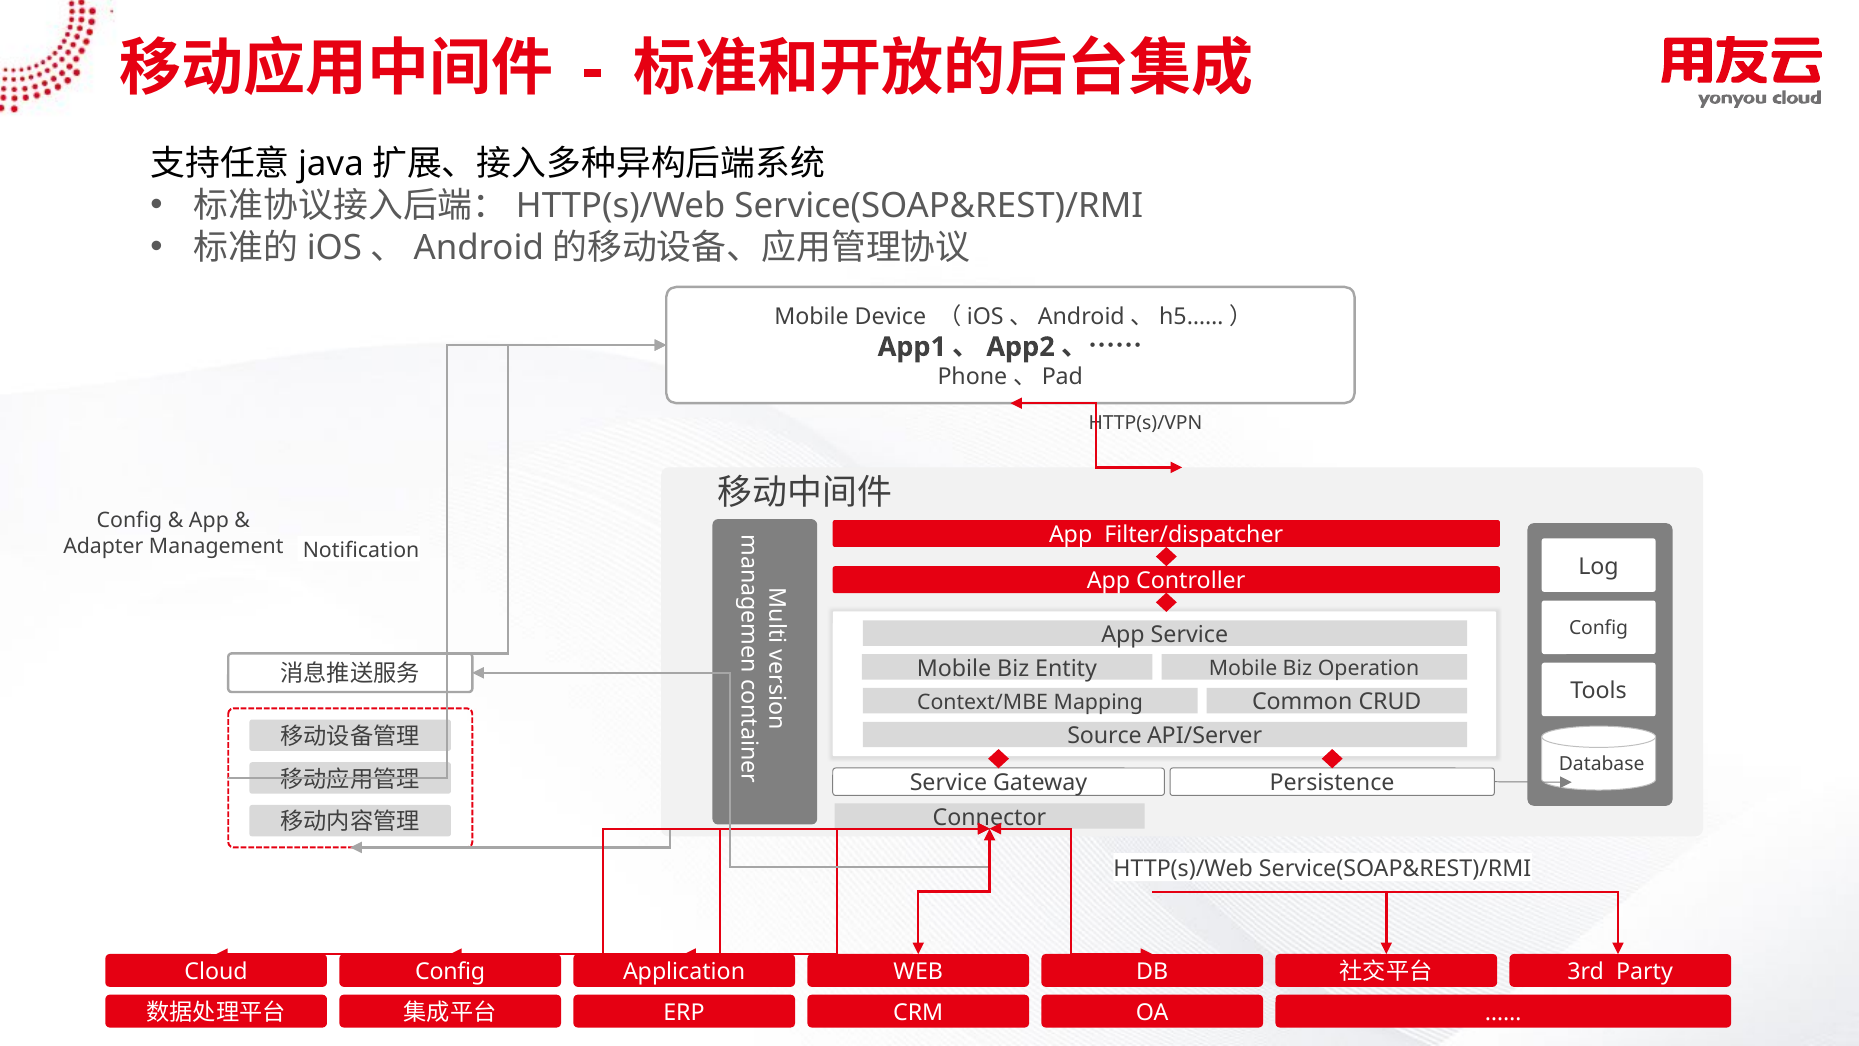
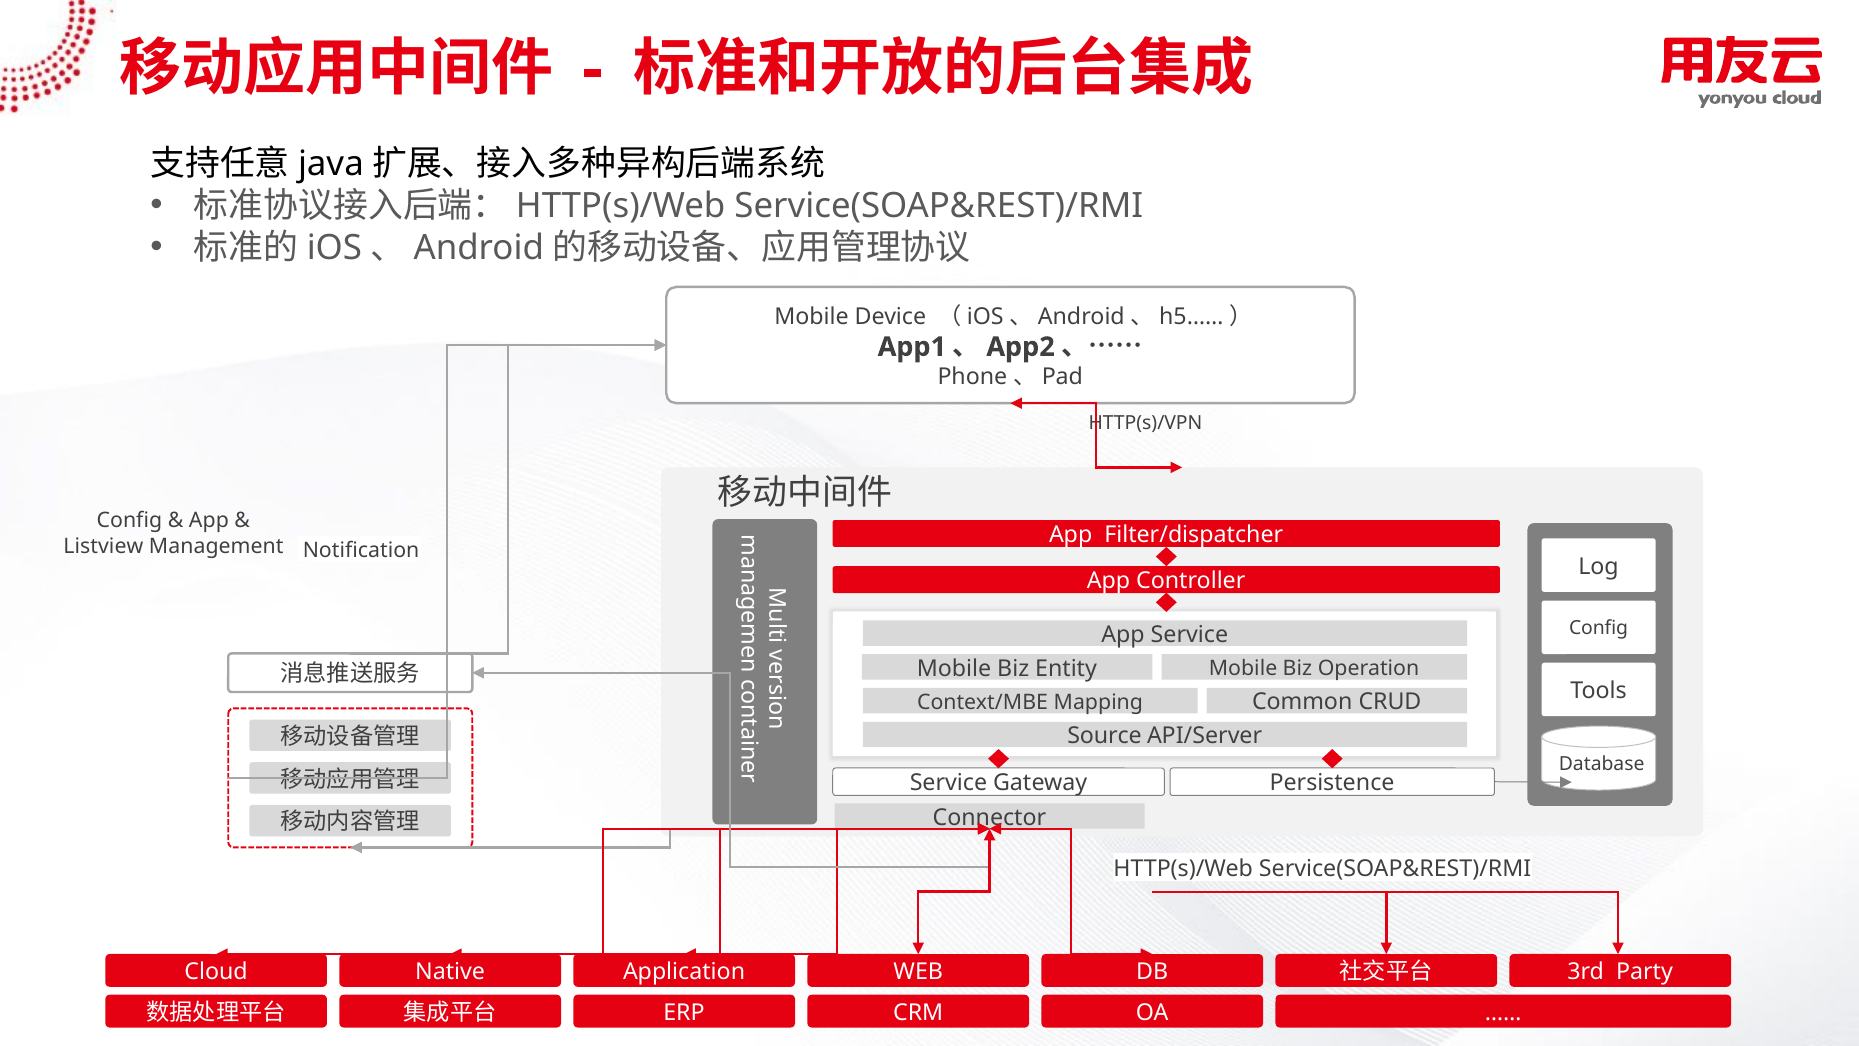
Adapter: Adapter -> Listview (103, 546)
Cloud Config: Config -> Native (450, 972)
